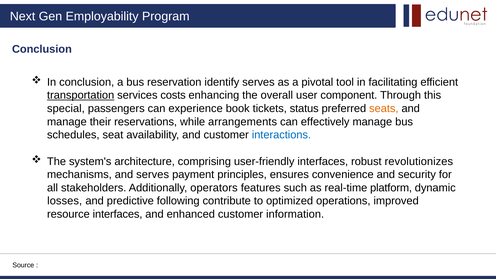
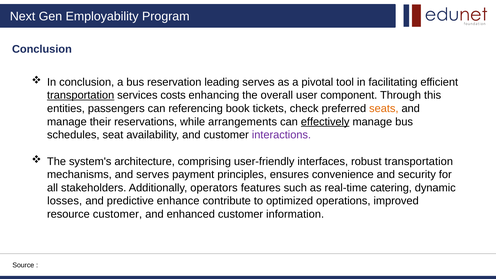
identify: identify -> leading (222, 82)
special: special -> entities (66, 108)
experience: experience -> referencing (196, 108)
status: status -> check (304, 108)
effectively underline: none -> present (325, 122)
interactions colour: blue -> purple (281, 135)
robust revolutionizes: revolutionizes -> transportation (419, 161)
platform: platform -> catering (391, 188)
following: following -> enhance (178, 201)
resource interfaces: interfaces -> customer (117, 214)
